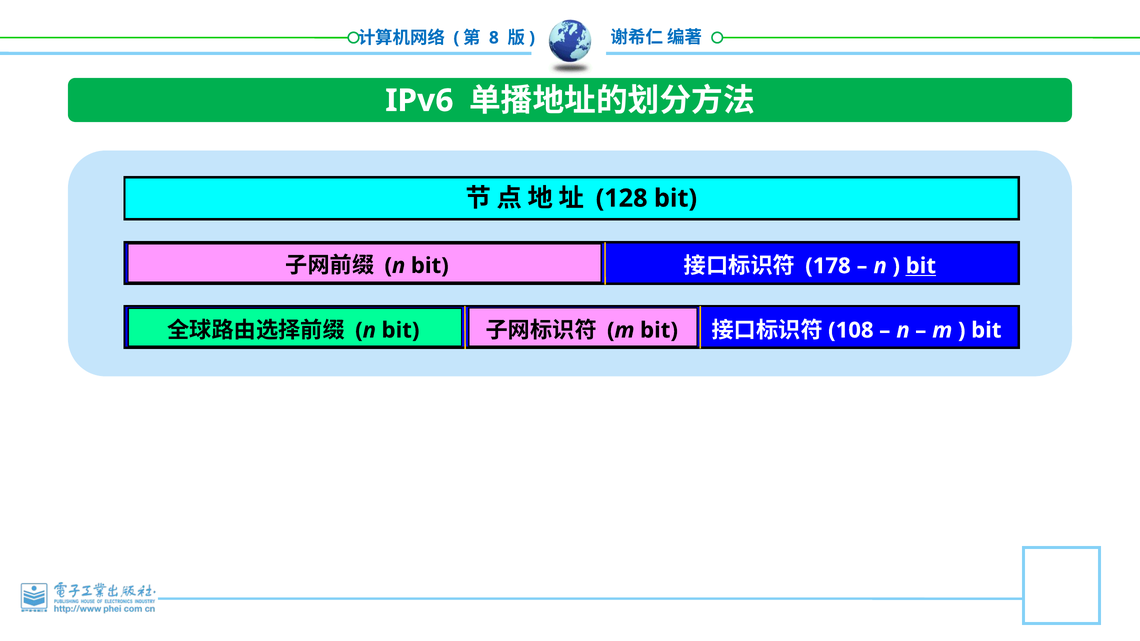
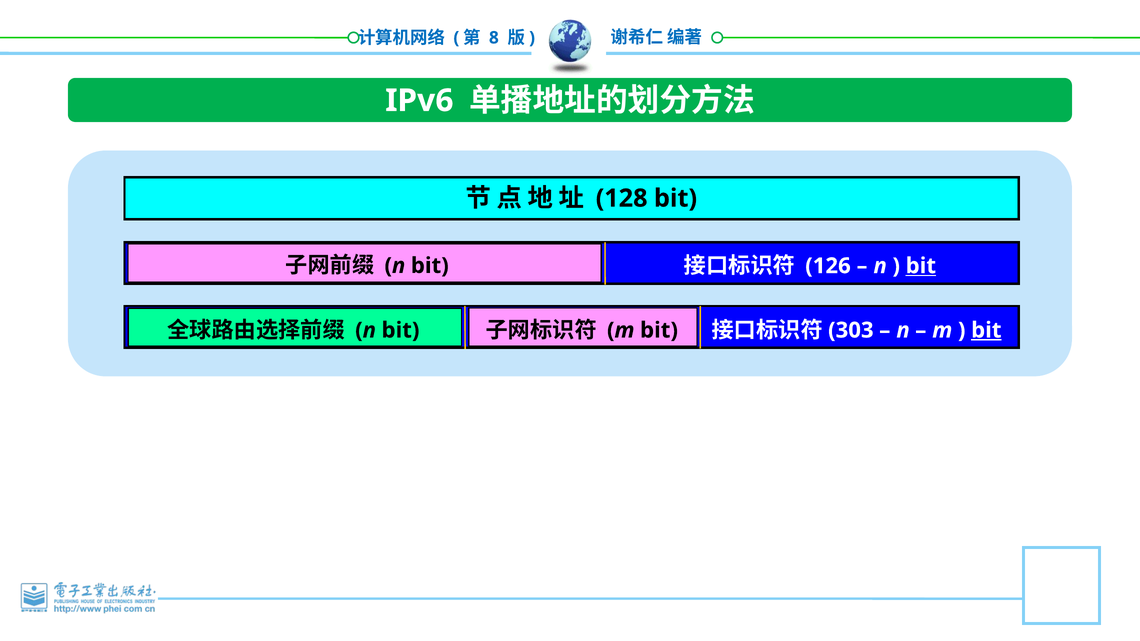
178: 178 -> 126 (828, 266)
108: 108 -> 303 (851, 330)
bit underline: none -> present (986, 330)
